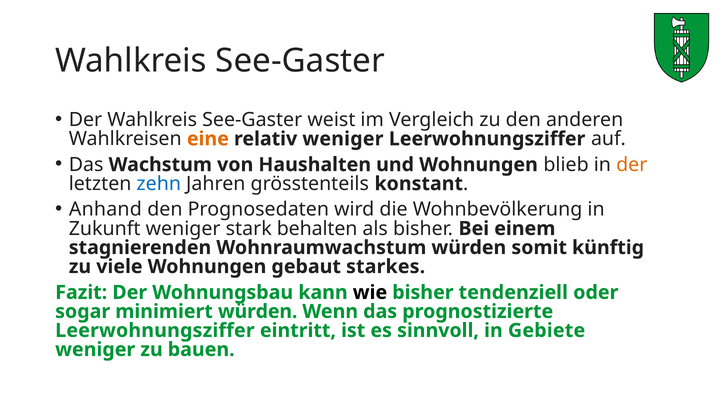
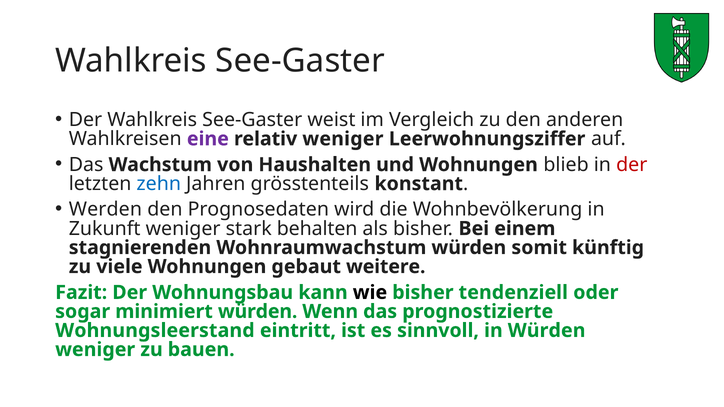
eine colour: orange -> purple (208, 139)
der colour: orange -> red (632, 165)
Anhand: Anhand -> Werden (105, 210)
starkes: starkes -> weitere (386, 267)
Leerwohnungsziffer: Leerwohnungsziffer -> Wohnungsleerstand (155, 331)
in Gebiete: Gebiete -> Würden (547, 331)
